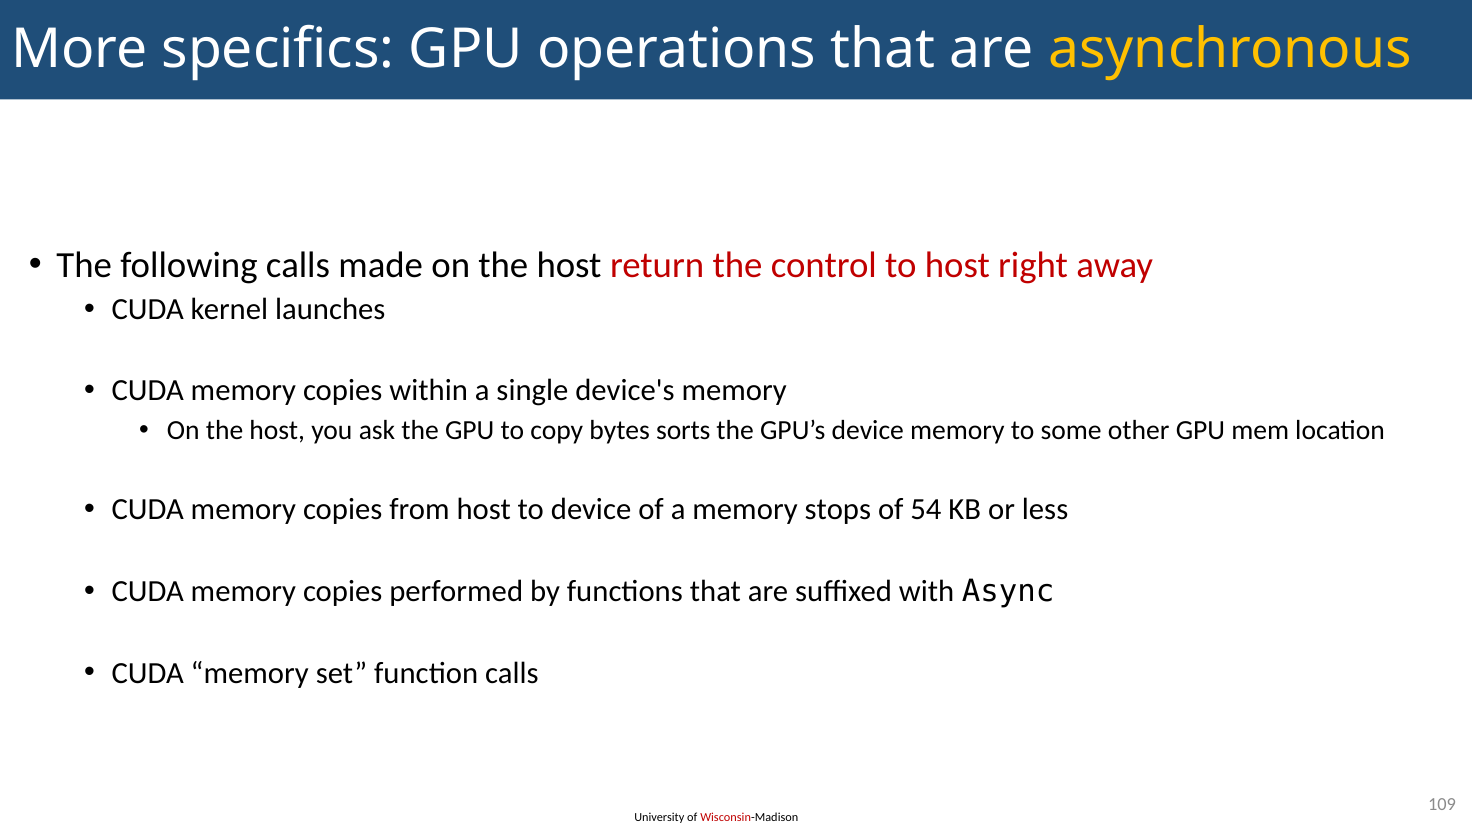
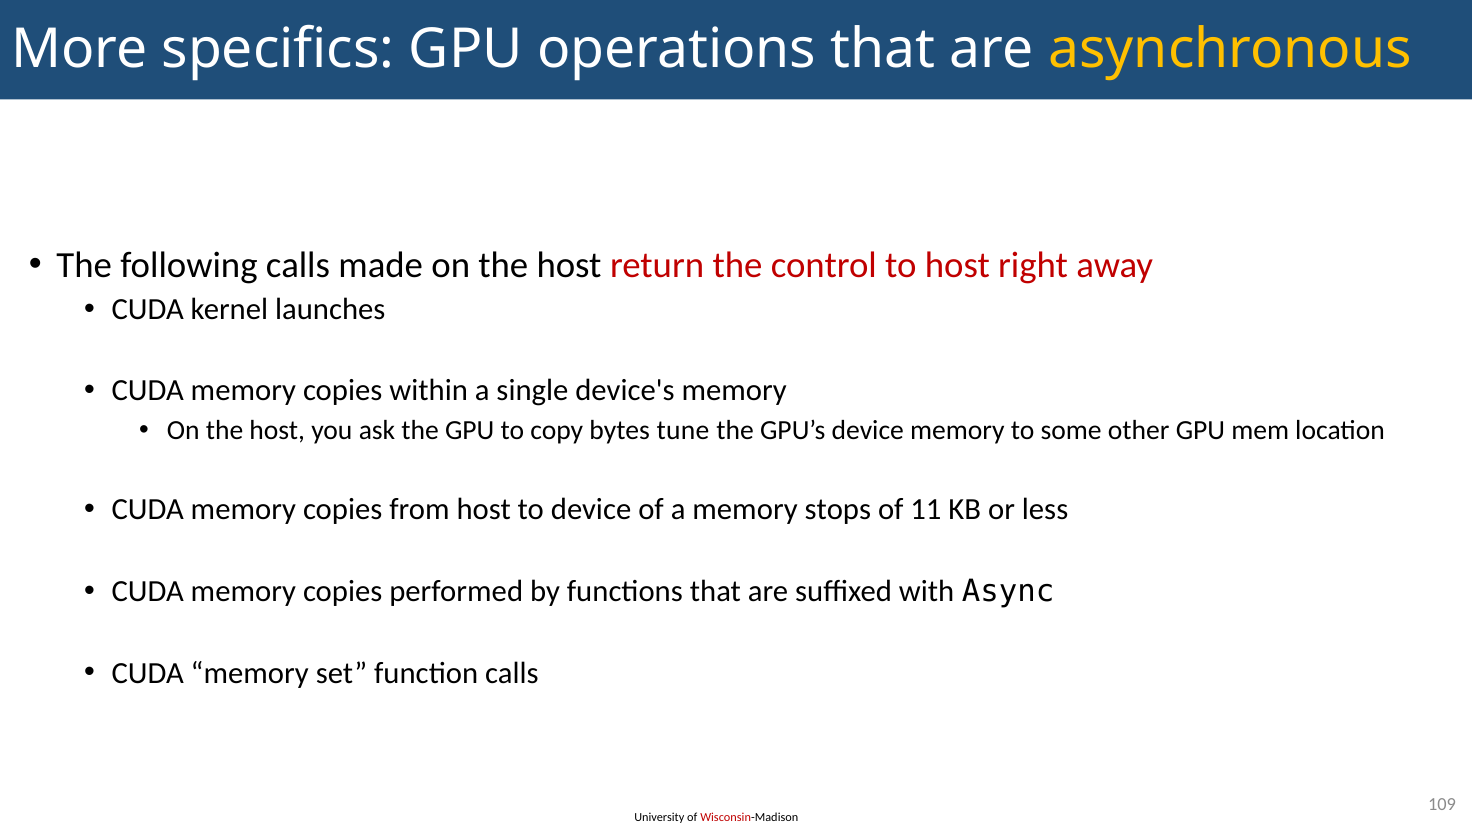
sorts: sorts -> tune (683, 430)
54: 54 -> 11 (926, 510)
